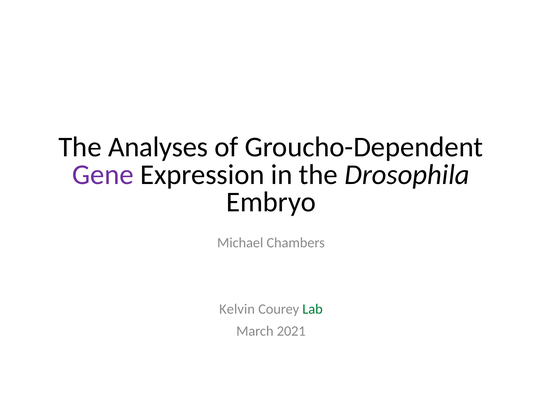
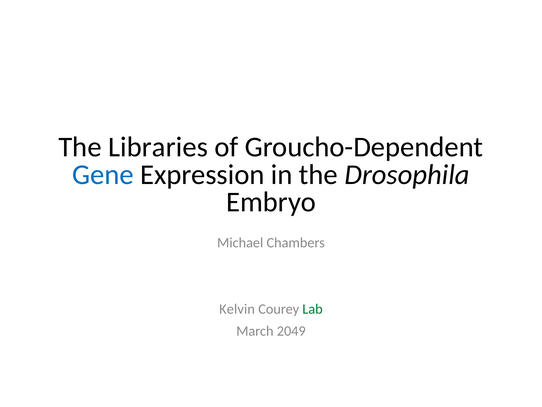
Analyses: Analyses -> Libraries (158, 147)
Gene colour: purple -> blue (103, 174)
2021: 2021 -> 2049 (291, 331)
